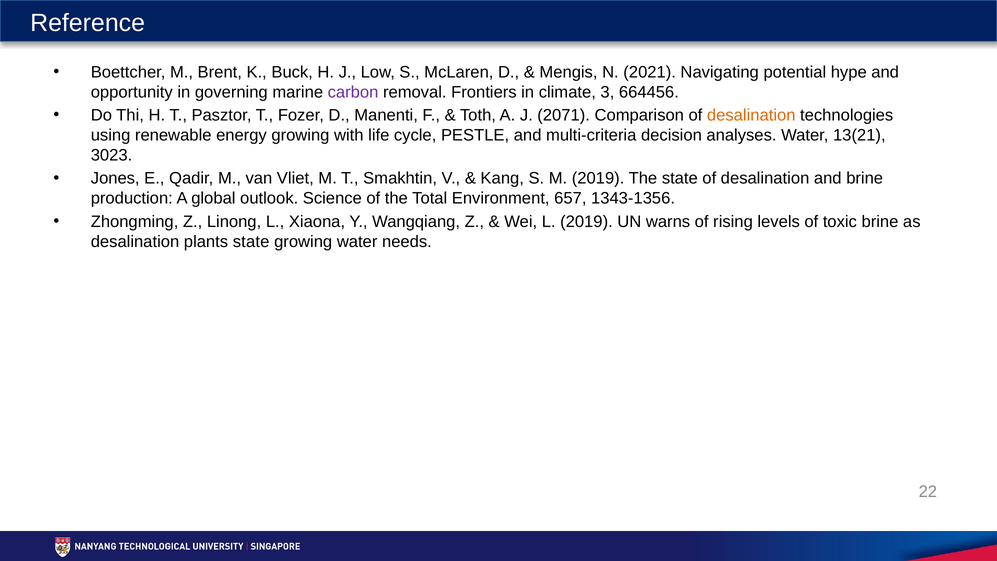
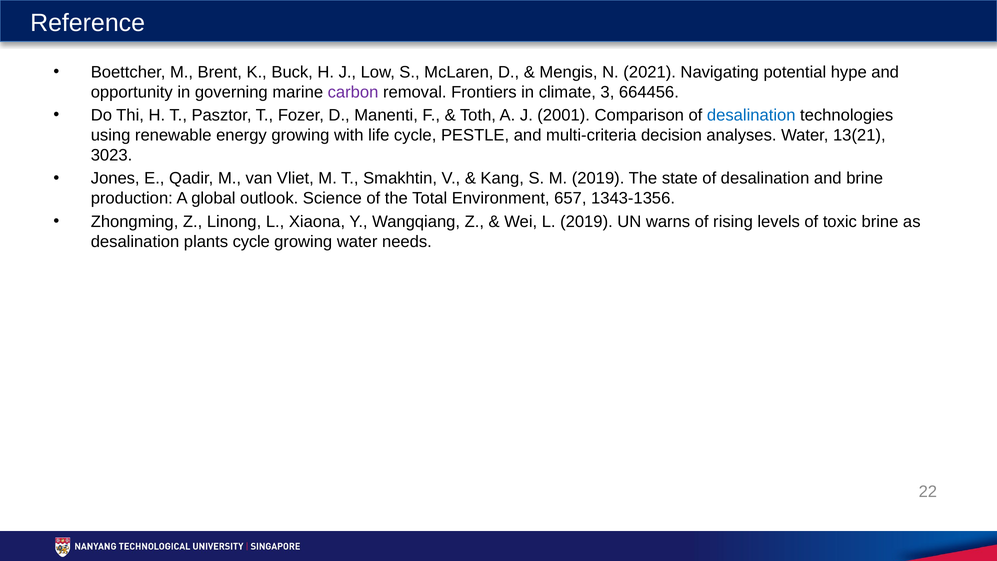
2071: 2071 -> 2001 (564, 115)
desalination colour: orange -> blue (751, 115)
plants state: state -> cycle (251, 242)
